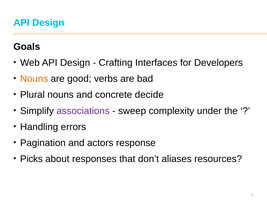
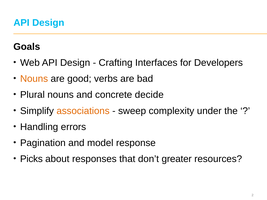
associations colour: purple -> orange (83, 111)
actors: actors -> model (100, 143)
aliases: aliases -> greater (177, 159)
